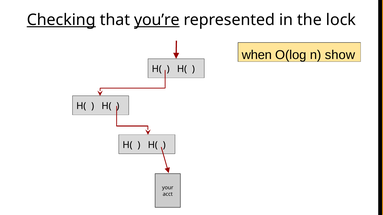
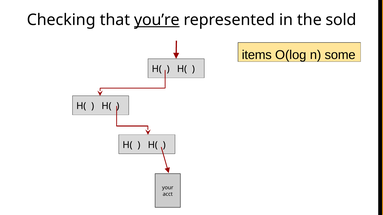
Checking underline: present -> none (61, 20)
lock: lock -> sold (341, 20)
when: when -> items (257, 55)
show: show -> some (340, 55)
